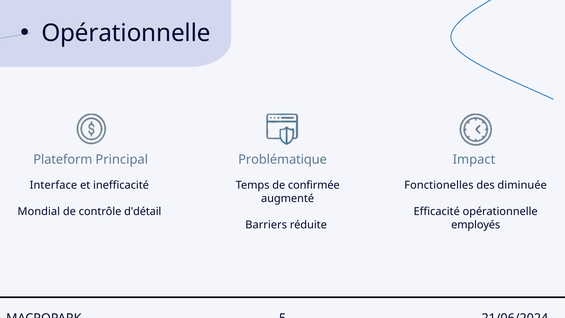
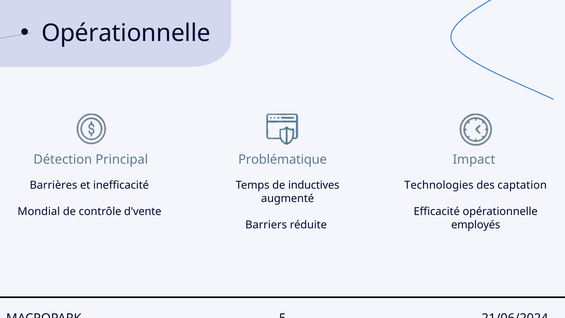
Plateform: Plateform -> Détection (63, 160)
Fonctionelles: Fonctionelles -> Technologies (439, 185)
diminuée: diminuée -> captation (522, 185)
Interface: Interface -> Barrières (53, 185)
confirmée: confirmée -> inductives (314, 185)
d'détail: d'détail -> d'vente (143, 212)
